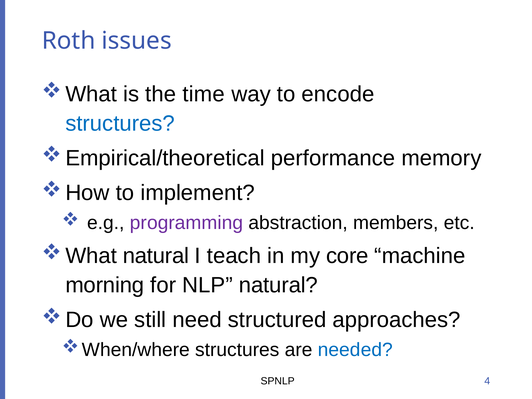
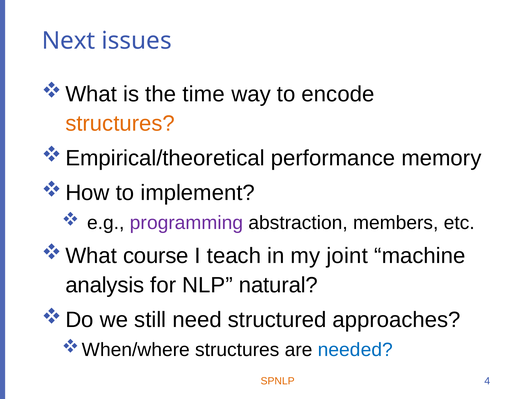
Roth: Roth -> Next (69, 41)
structures colour: blue -> orange (120, 123)
natural: natural -> course (156, 256)
core: core -> joint (347, 256)
morning: morning -> analysis (105, 285)
SPNLP colour: black -> orange (278, 381)
